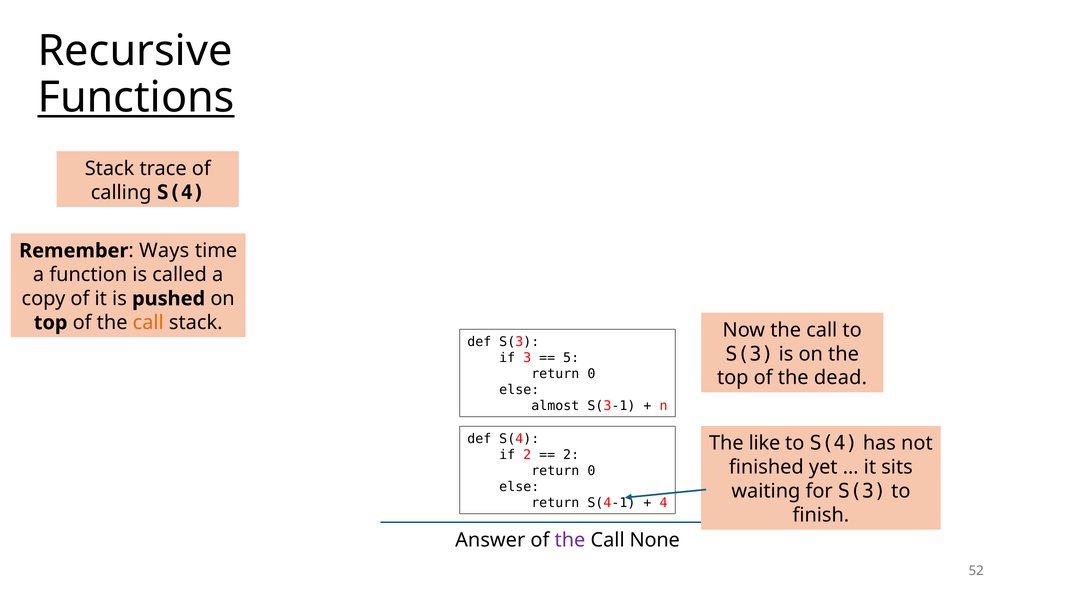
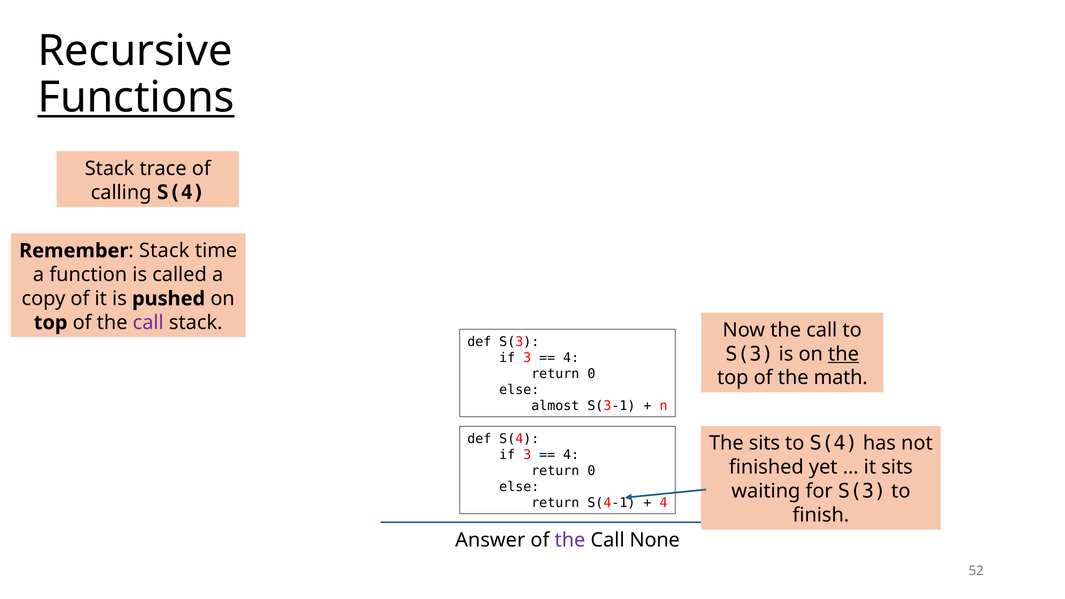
Ways: Ways -> Stack (164, 251)
call colour: orange -> purple (148, 323)
the underline: none -> present (843, 354)
5: 5 -> 4 (571, 358)
dead: dead -> math (841, 378)
The like: like -> sits (764, 443)
2: 2 -> 3 (527, 455)
2: 2 -> 4 (571, 455)
